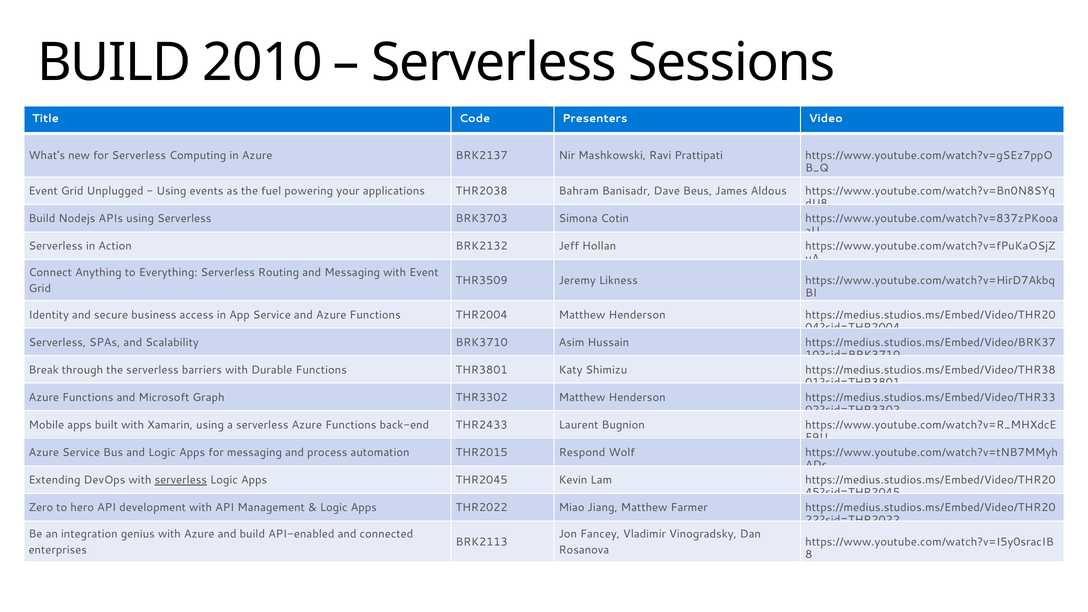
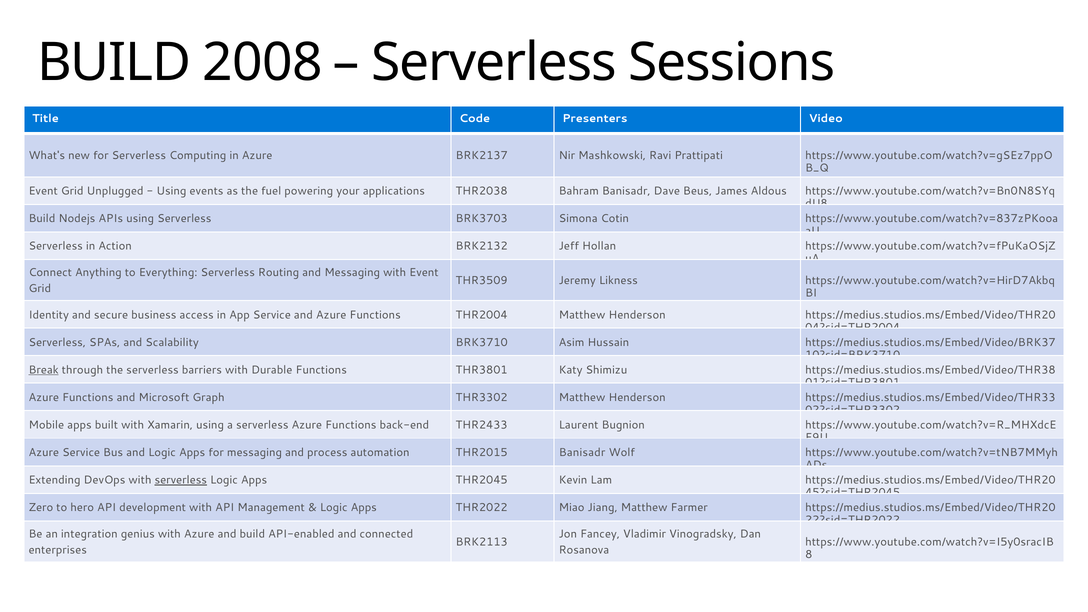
2010: 2010 -> 2008 (262, 62)
Break underline: none -> present (44, 370)
Respond: Respond -> Banisadr (582, 453)
